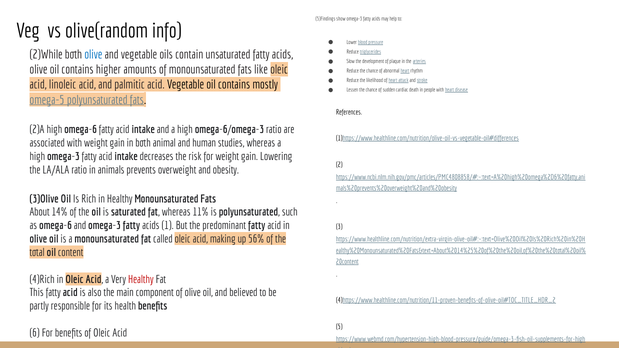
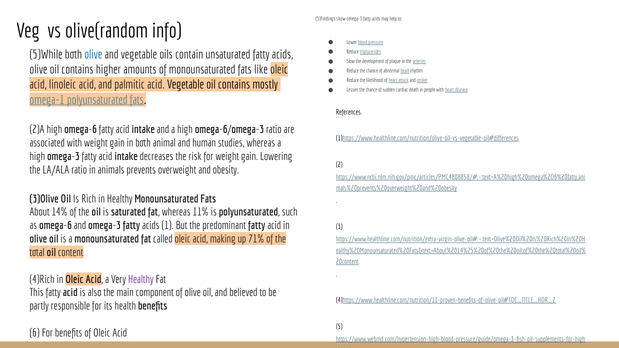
2)While: 2)While -> 5)While (46, 55)
omega-5: omega-5 -> omega-1 (47, 100)
56%: 56% -> 71% (256, 239)
Healthy colour: red -> purple (141, 280)
